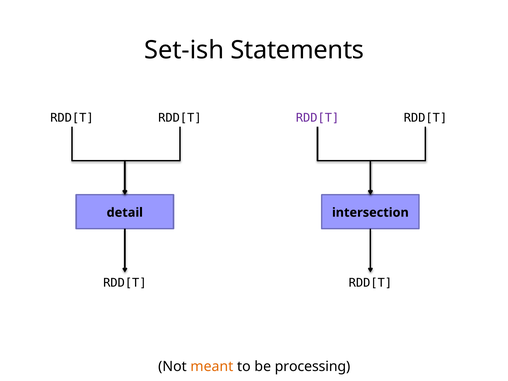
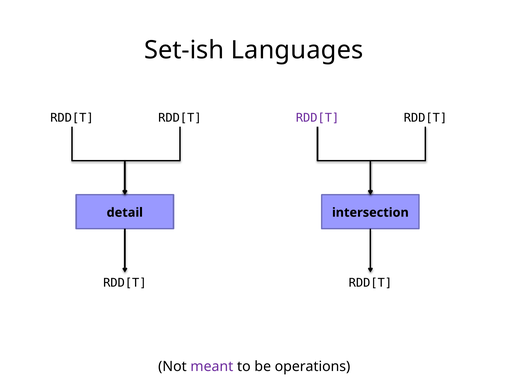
Statements: Statements -> Languages (297, 50)
meant colour: orange -> purple (212, 367)
processing: processing -> operations (312, 367)
